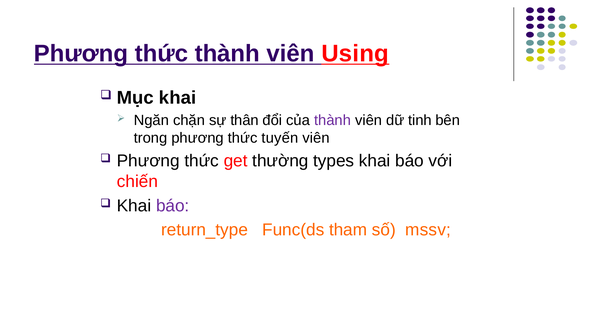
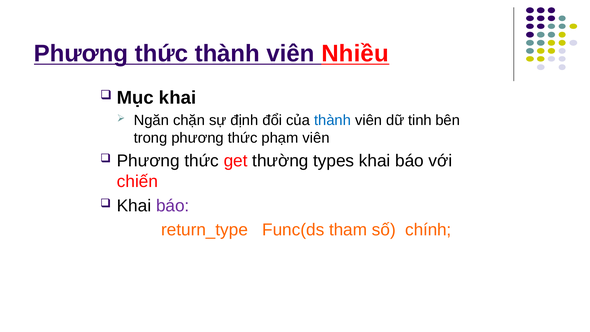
Using: Using -> Nhiều (355, 54)
thân: thân -> định (244, 120)
thành colour: purple -> blue (333, 120)
tuyến: tuyến -> phạm (280, 138)
mssv: mssv -> chính (428, 230)
